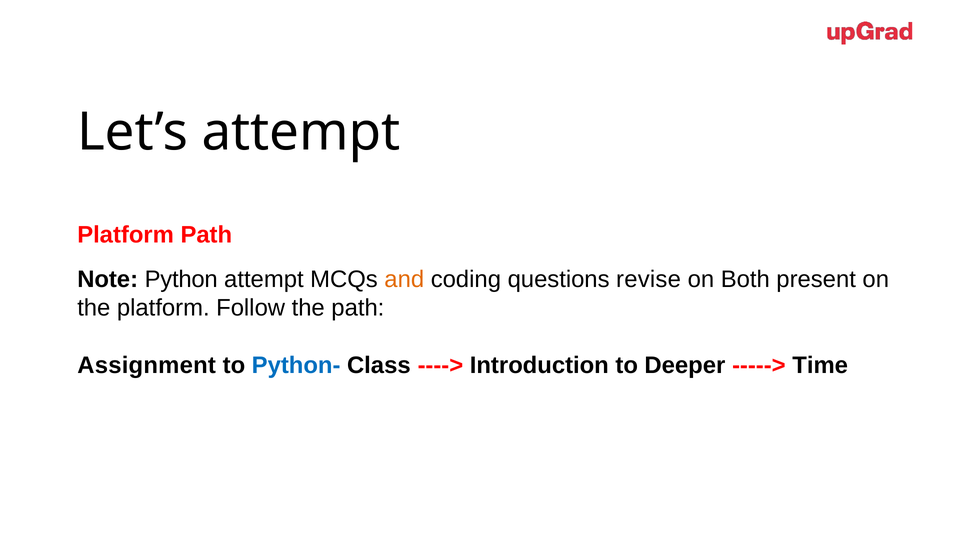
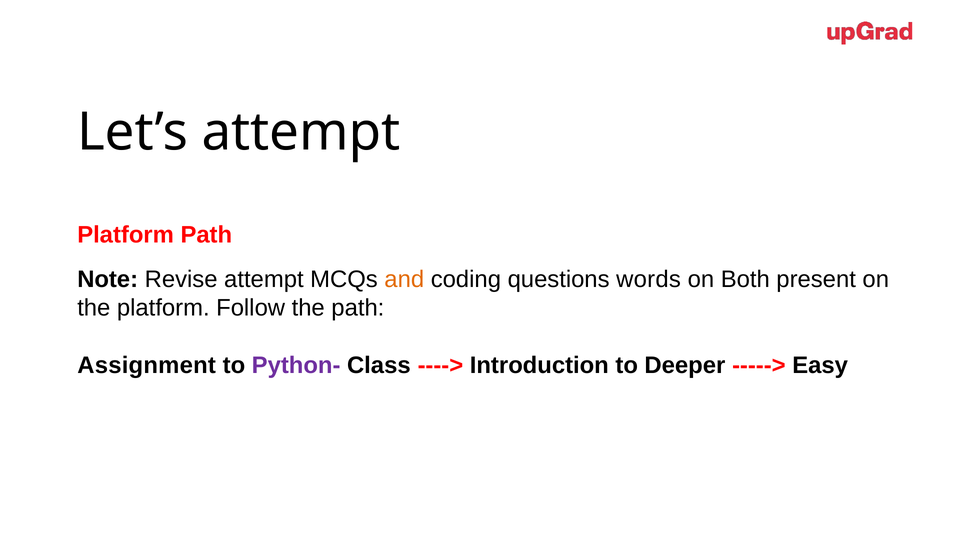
Python: Python -> Revise (181, 279)
revise: revise -> words (649, 279)
Python- colour: blue -> purple (296, 365)
Time: Time -> Easy (820, 365)
